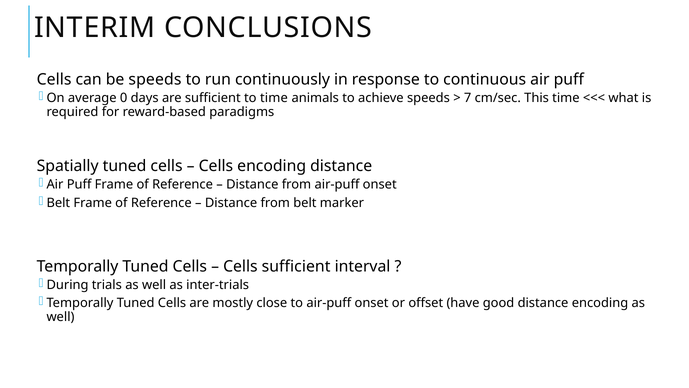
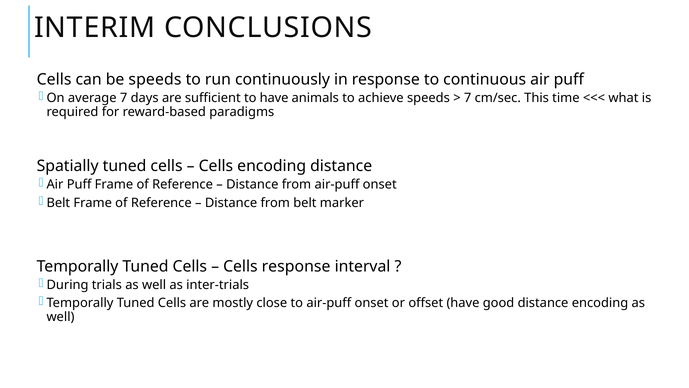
average 0: 0 -> 7 (124, 98)
to time: time -> have (274, 98)
Cells sufficient: sufficient -> response (296, 266)
